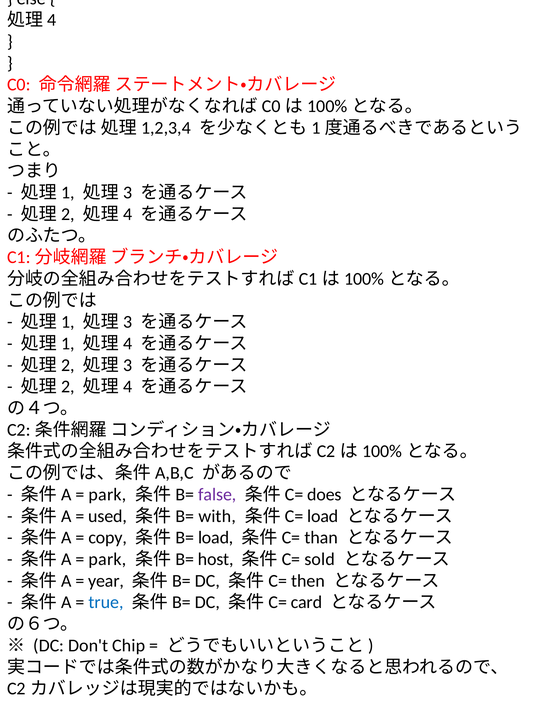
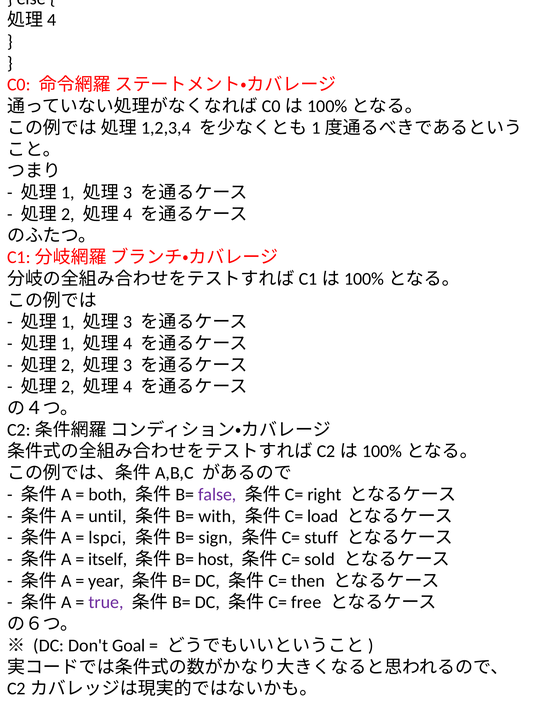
park: park -> both (108, 494)
does: does -> right (324, 494)
used: used -> until (107, 516)
copy: copy -> lspci (107, 537)
load: load -> sign (216, 537)
than: than -> stuff (321, 537)
park: park -> itself (108, 559)
true colour: blue -> purple (106, 602)
card: card -> free (306, 602)
Chip: Chip -> Goal (129, 645)
